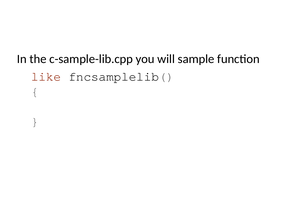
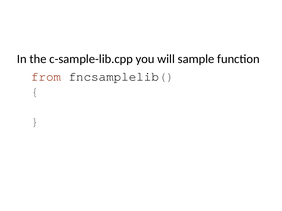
like: like -> from (46, 77)
